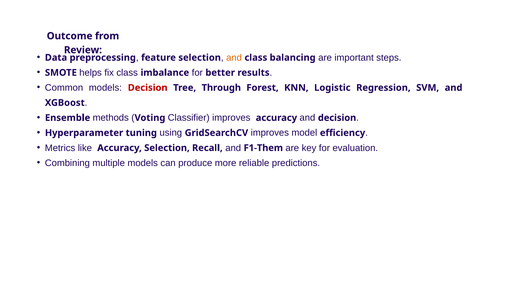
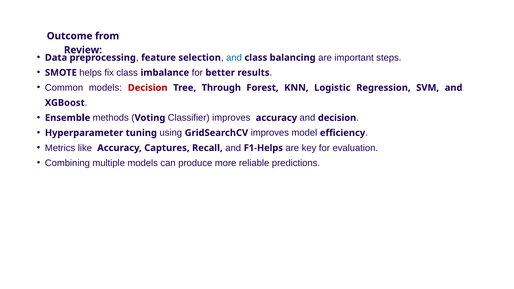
and colour: orange -> blue (234, 58)
Accuracy Selection: Selection -> Captures (167, 148)
F1-Them: F1-Them -> F1-Helps (263, 148)
